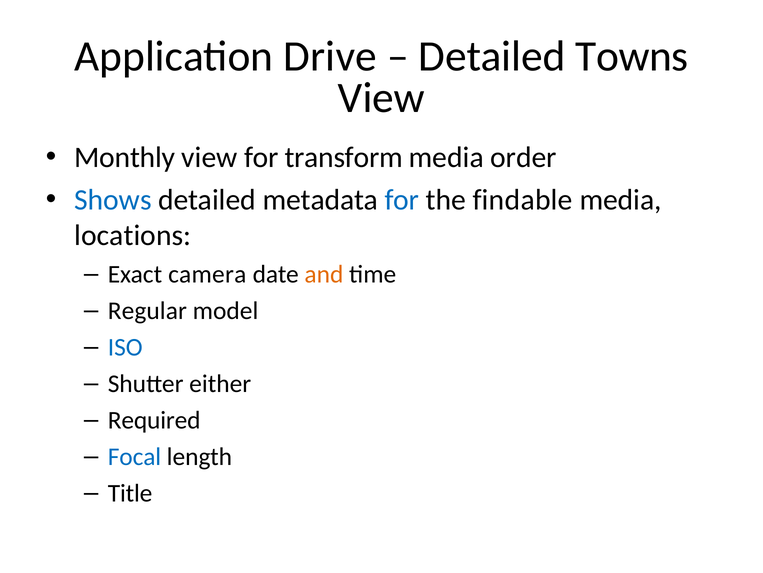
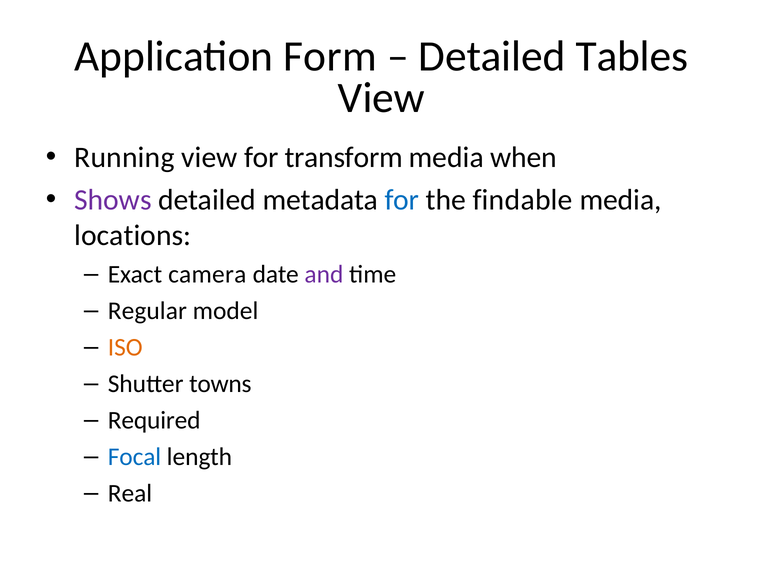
Drive: Drive -> Form (330, 56)
Towns: Towns -> Tables (632, 56)
Monthly: Monthly -> Running (125, 157)
order: order -> when (524, 157)
Shows colour: blue -> purple (113, 200)
and colour: orange -> purple (324, 274)
ISO colour: blue -> orange (125, 347)
either: either -> towns (220, 383)
Title: Title -> Real (130, 493)
